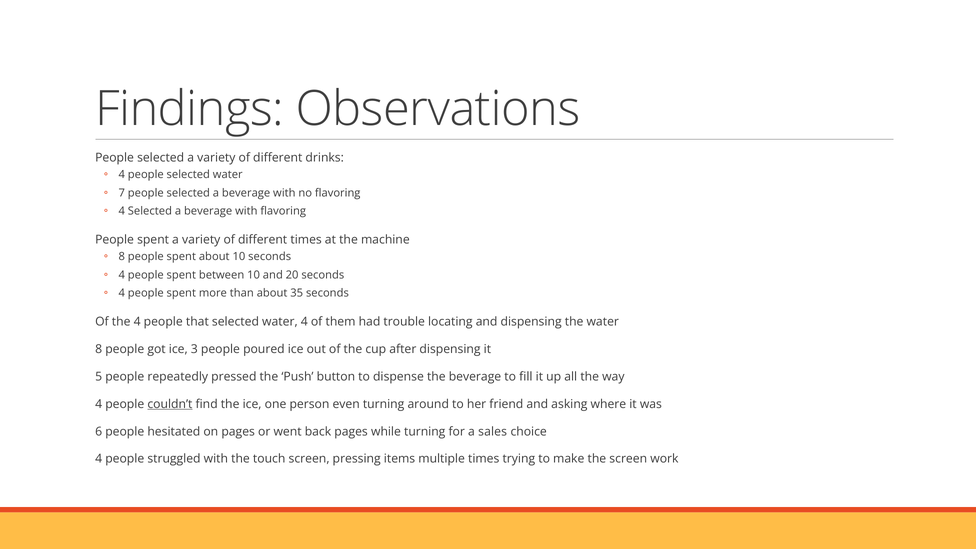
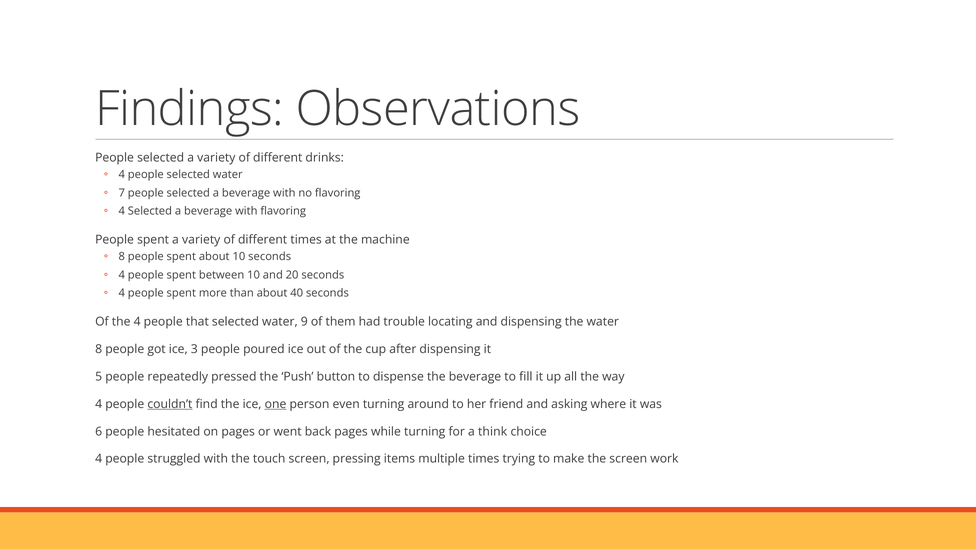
35: 35 -> 40 (297, 293)
water 4: 4 -> 9 (304, 322)
one underline: none -> present (276, 404)
sales: sales -> think (493, 431)
